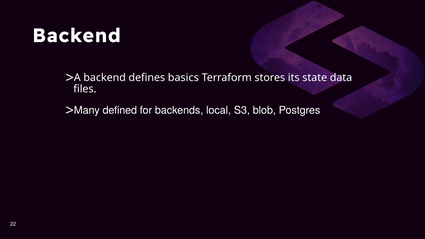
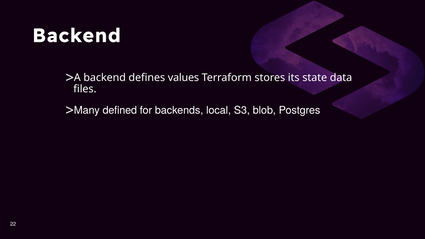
basics: basics -> values (183, 78)
